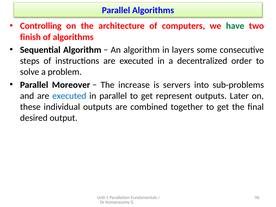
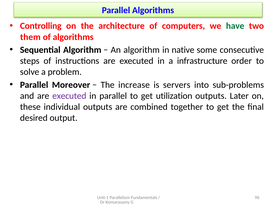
finish: finish -> them (30, 37)
layers: layers -> native (183, 50)
decentralized: decentralized -> infrastructure (202, 61)
executed colour: blue -> purple (69, 96)
represent: represent -> utilization (174, 96)
